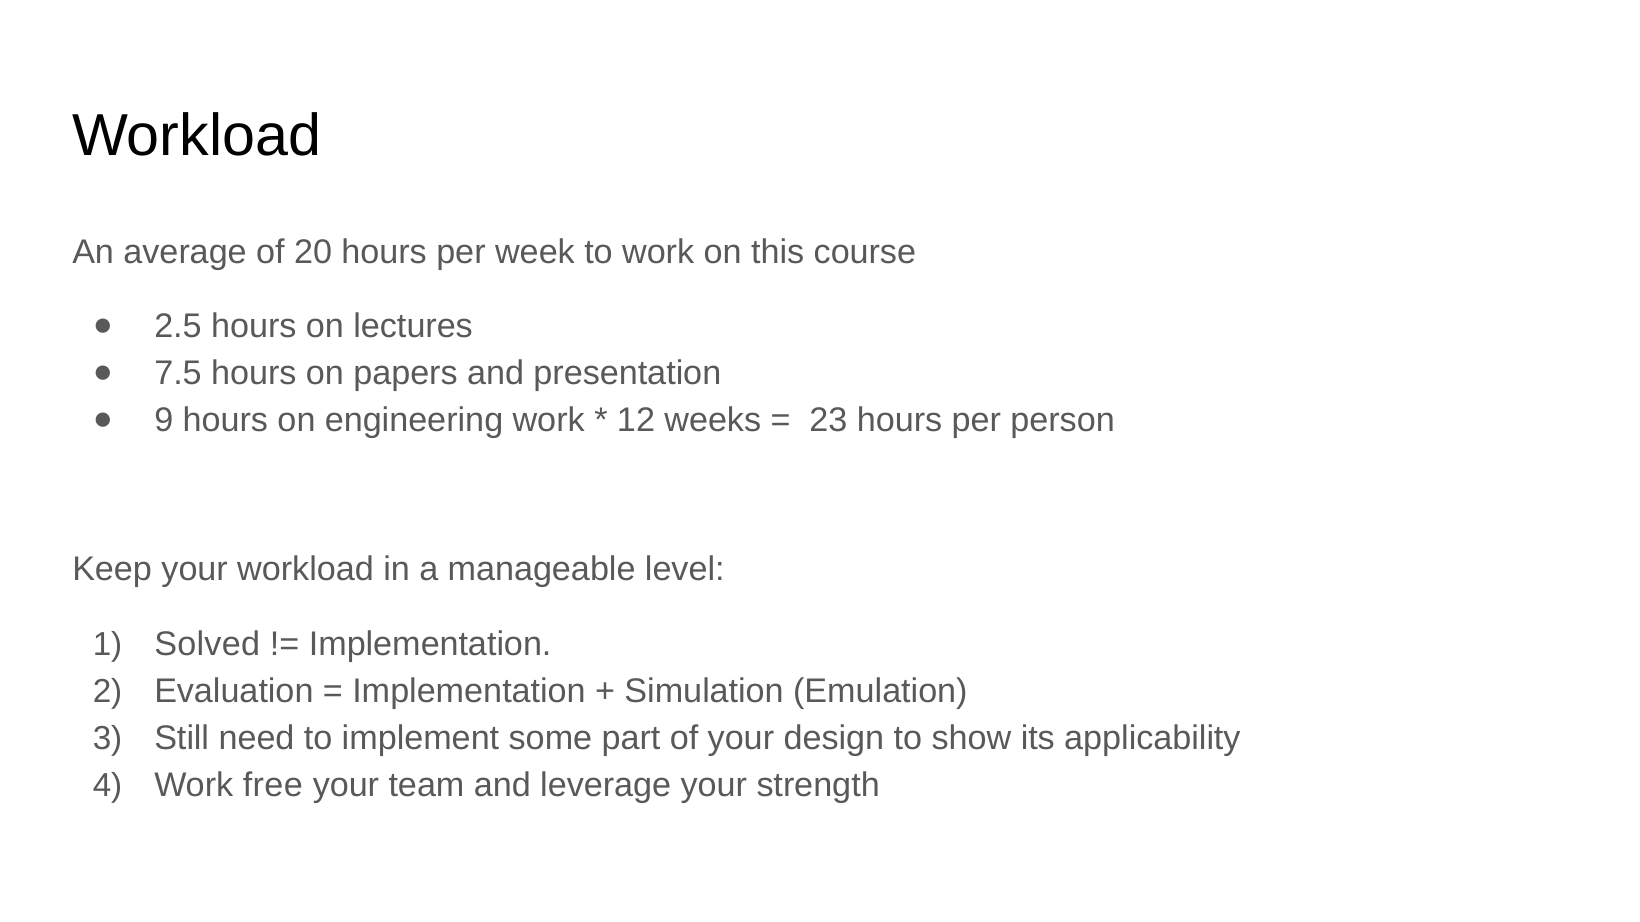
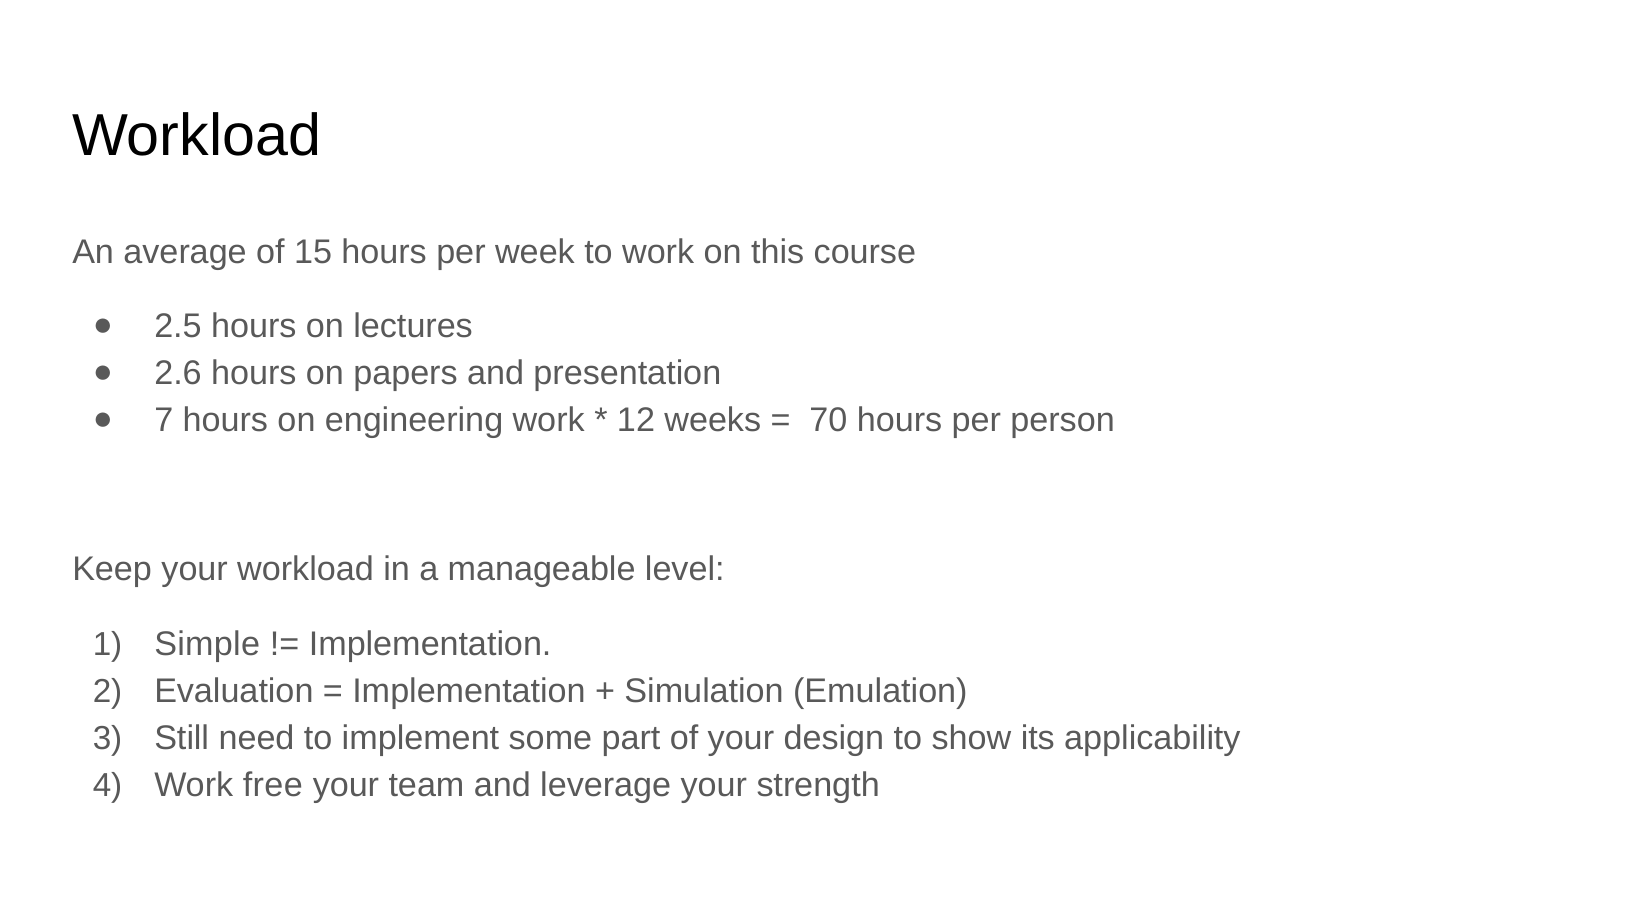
20: 20 -> 15 (313, 252)
7.5: 7.5 -> 2.6 (178, 374)
9: 9 -> 7 (164, 421)
23: 23 -> 70 (828, 421)
Solved: Solved -> Simple (207, 644)
